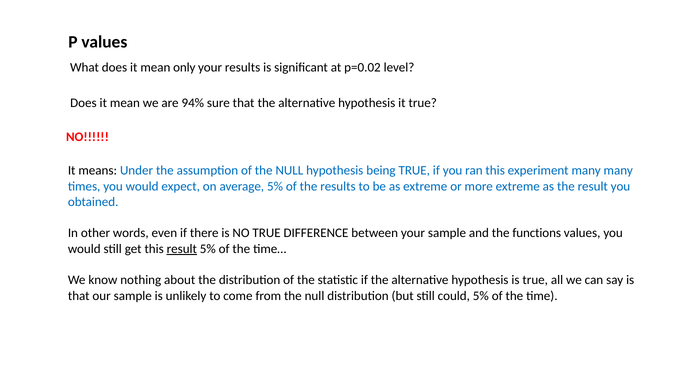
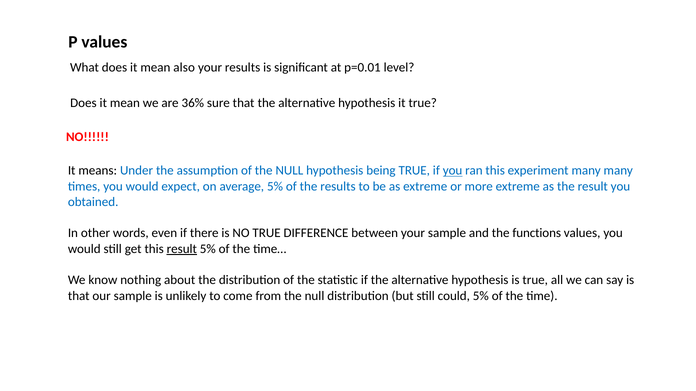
only: only -> also (184, 67)
p=0.02: p=0.02 -> p=0.01 (362, 67)
94%: 94% -> 36% (193, 103)
you underline: none -> present (453, 171)
